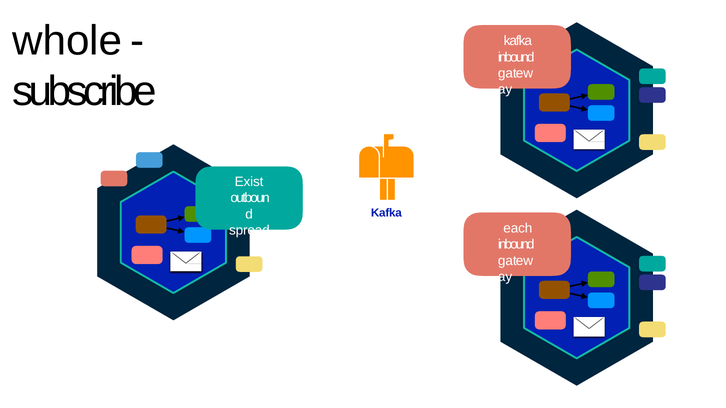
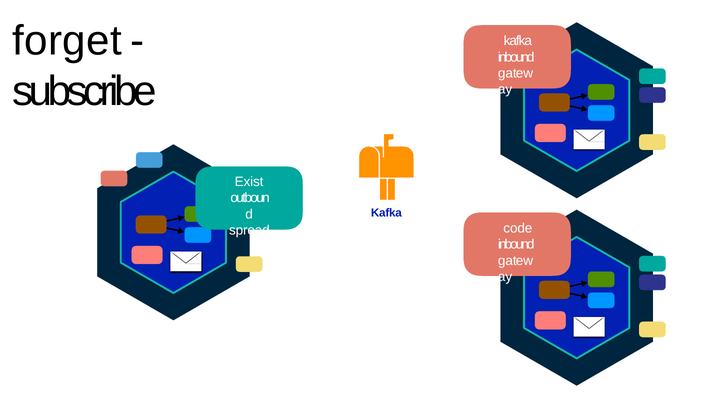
whole: whole -> forget (67, 41)
each: each -> code (518, 228)
